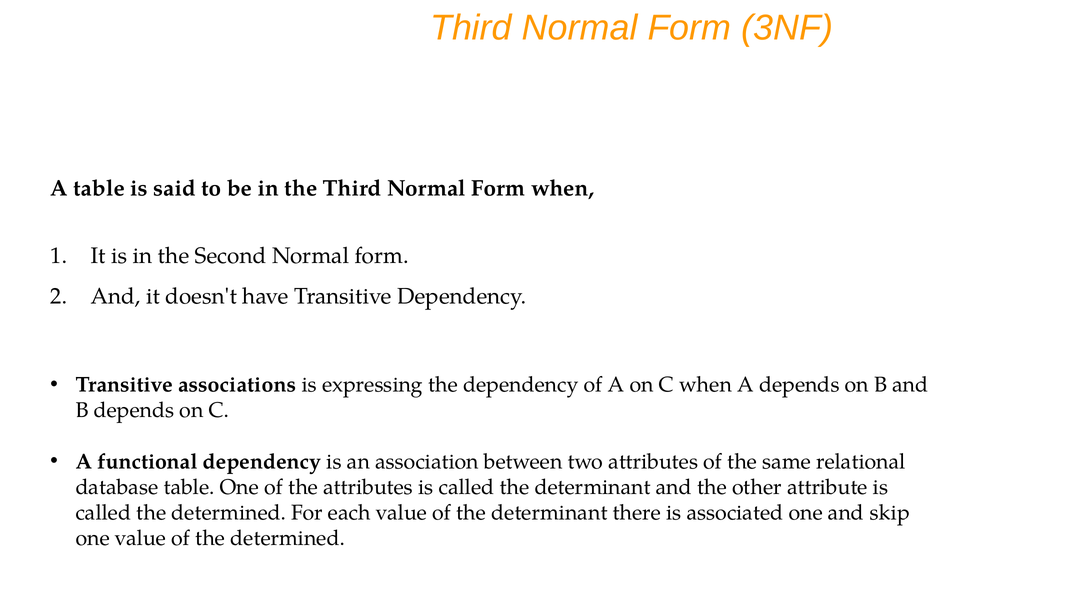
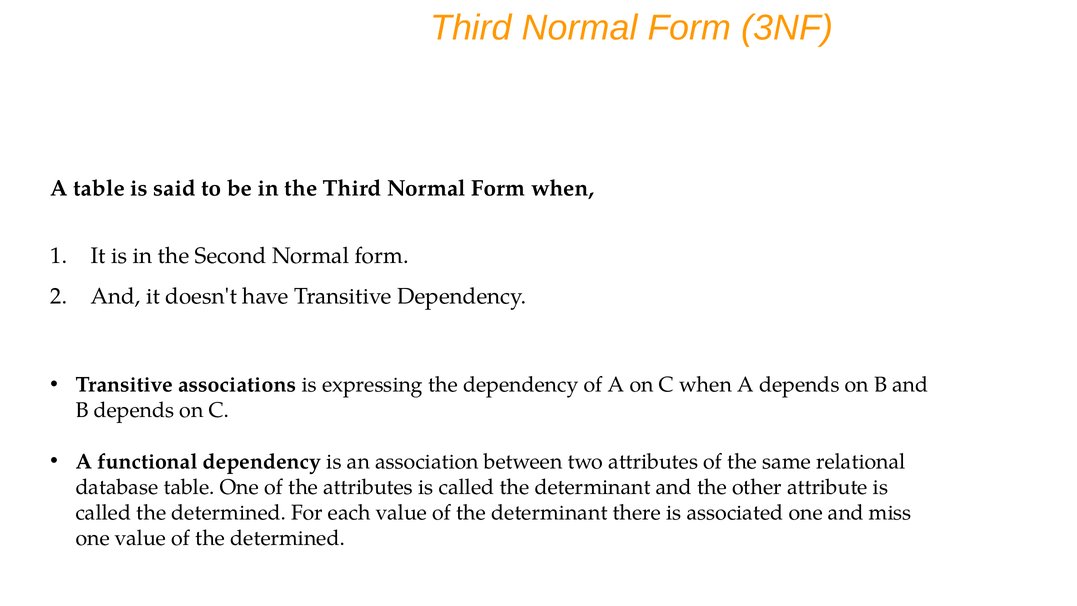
skip: skip -> miss (890, 513)
